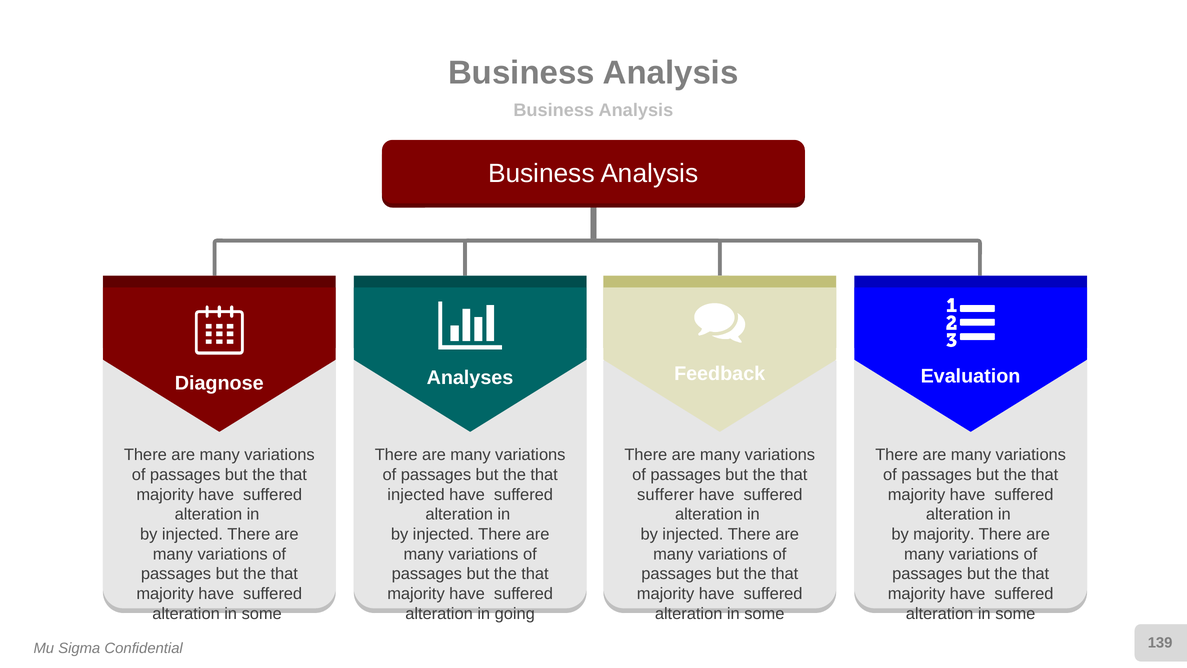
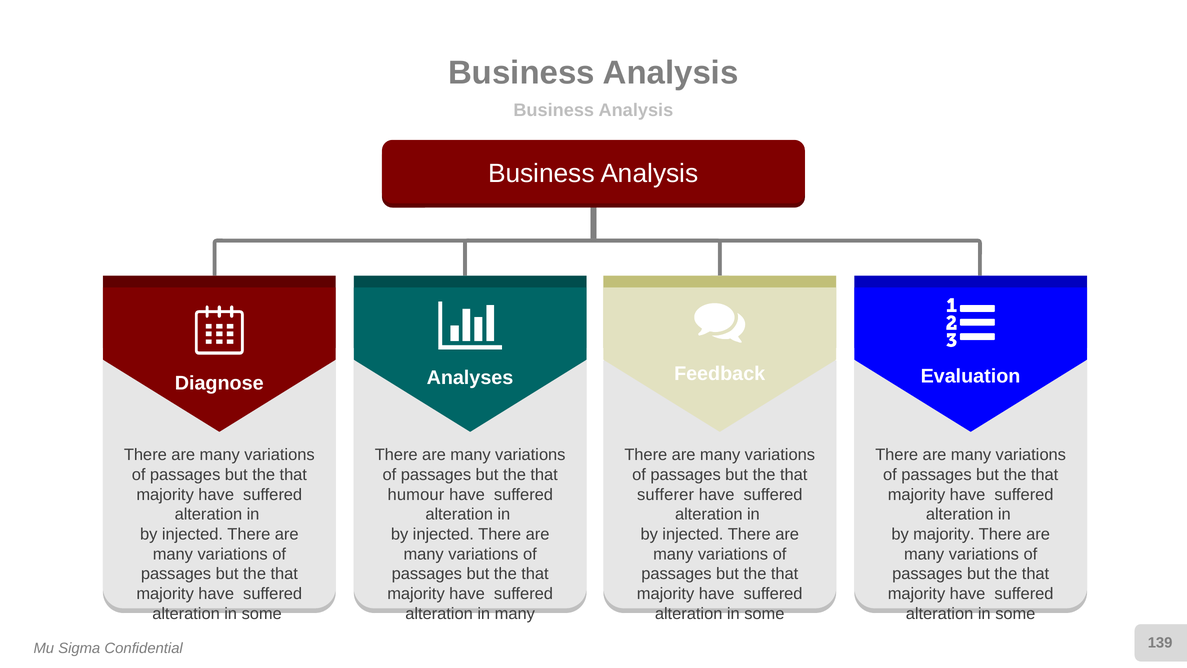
injected: injected -> humour (416, 494)
in going: going -> many (515, 613)
